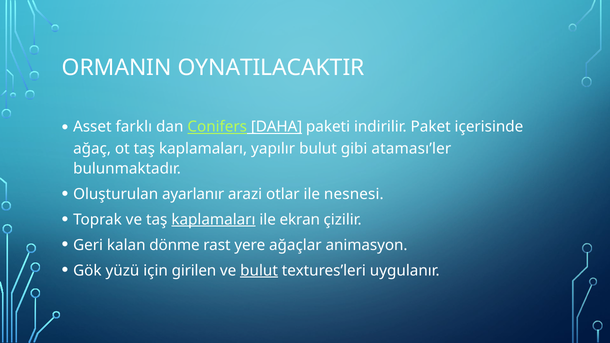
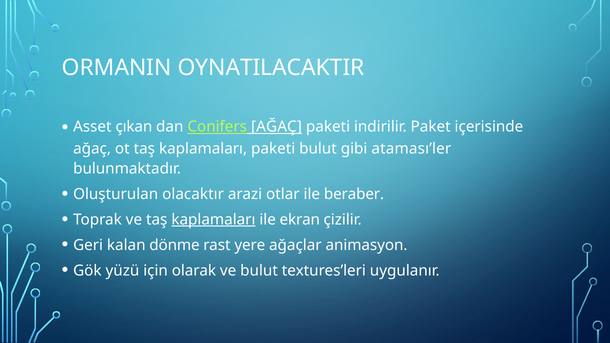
farklı: farklı -> çıkan (134, 127)
Conifers DAHA: DAHA -> AĞAÇ (276, 127)
kaplamaları yapılır: yapılır -> paketi (273, 149)
ayarlanır: ayarlanır -> olacaktır (193, 194)
nesnesi: nesnesi -> beraber (354, 194)
girilen: girilen -> olarak (194, 271)
bulut underline: present -> none (259, 271)
